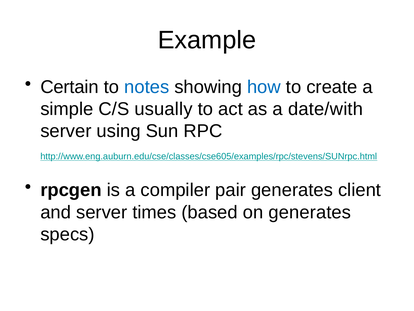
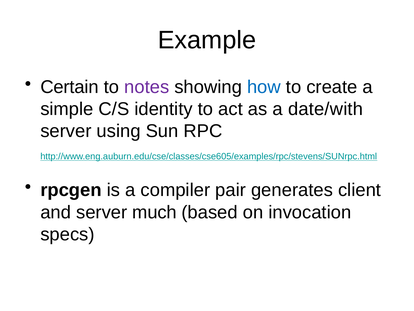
notes colour: blue -> purple (147, 87)
usually: usually -> identity (164, 109)
times: times -> much (154, 212)
on generates: generates -> invocation (310, 212)
